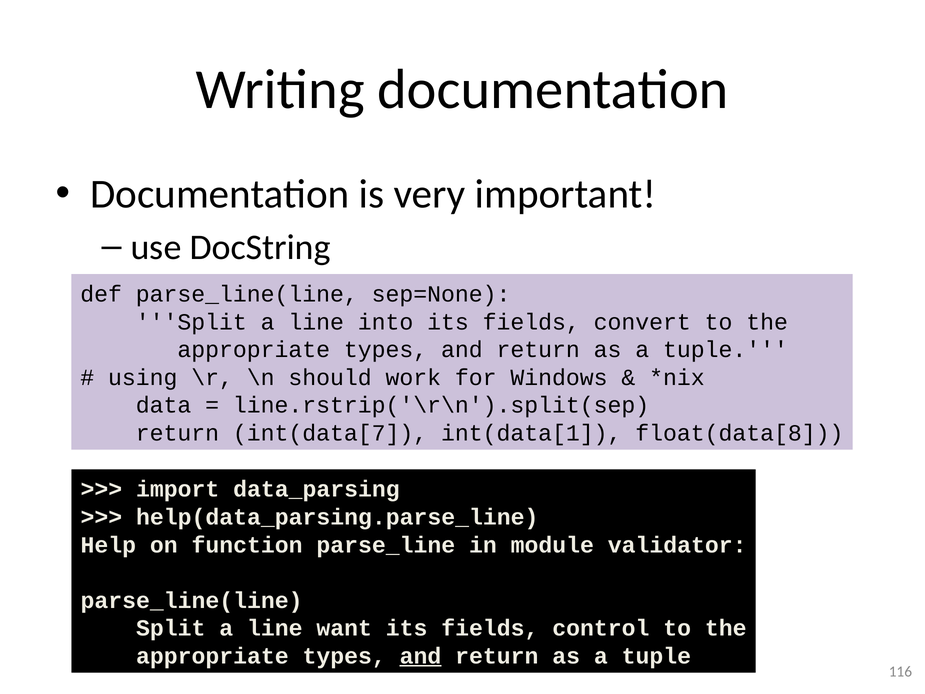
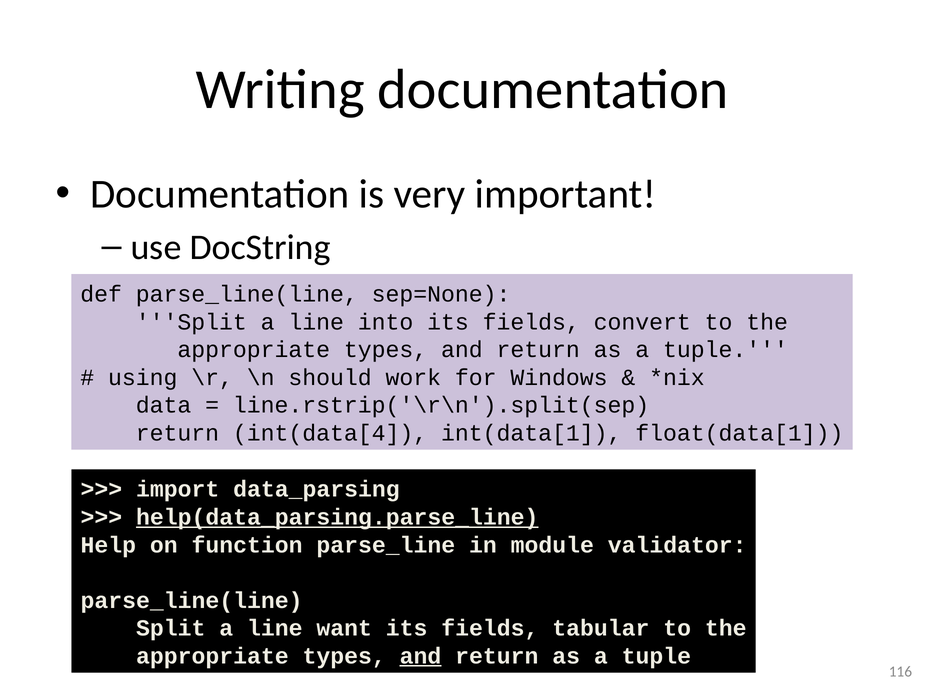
int(data[7: int(data[7 -> int(data[4 (330, 433)
float(data[8: float(data[8 -> float(data[1 (739, 433)
help(data_parsing.parse_line underline: none -> present (337, 517)
control: control -> tabular (601, 628)
